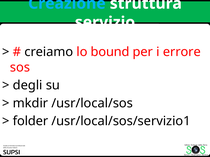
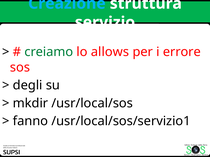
creiamo colour: black -> green (49, 52)
bound: bound -> allows (110, 52)
folder: folder -> fanno (30, 121)
